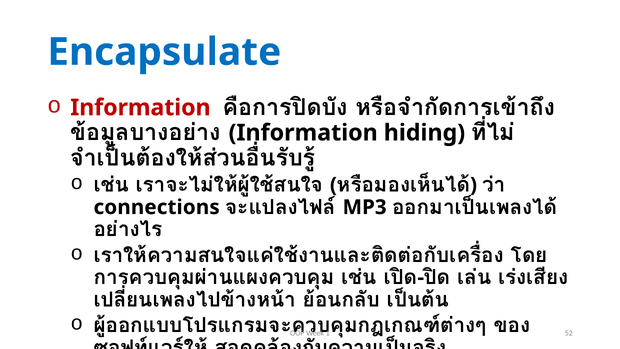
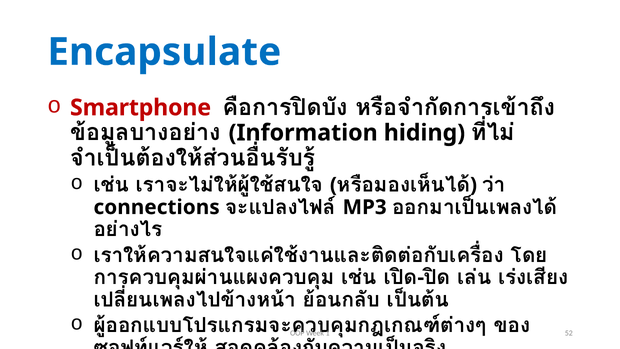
Information: Information -> Smartphone (141, 108)
